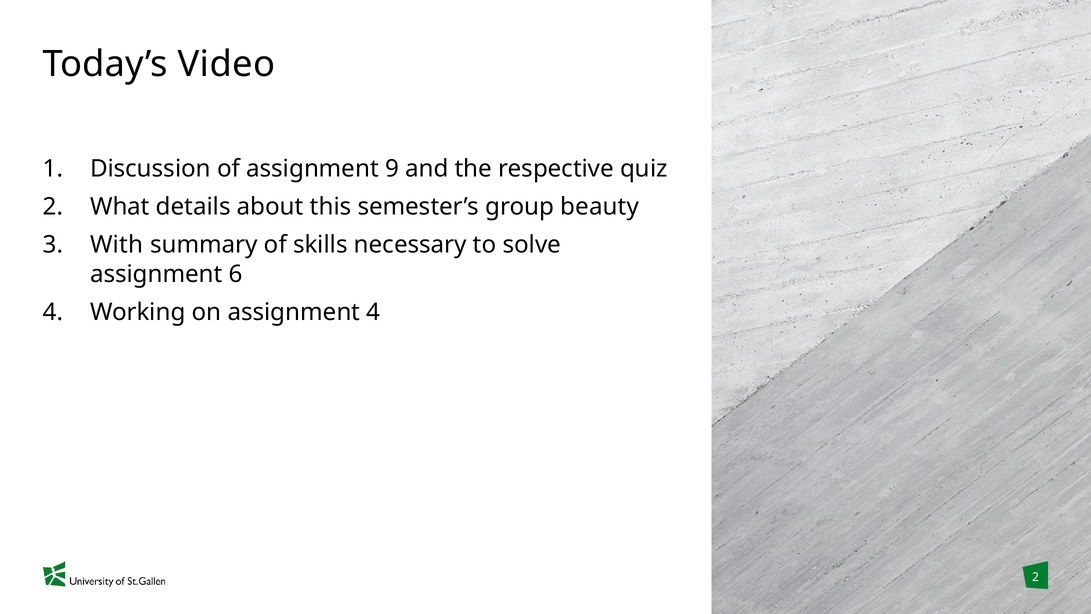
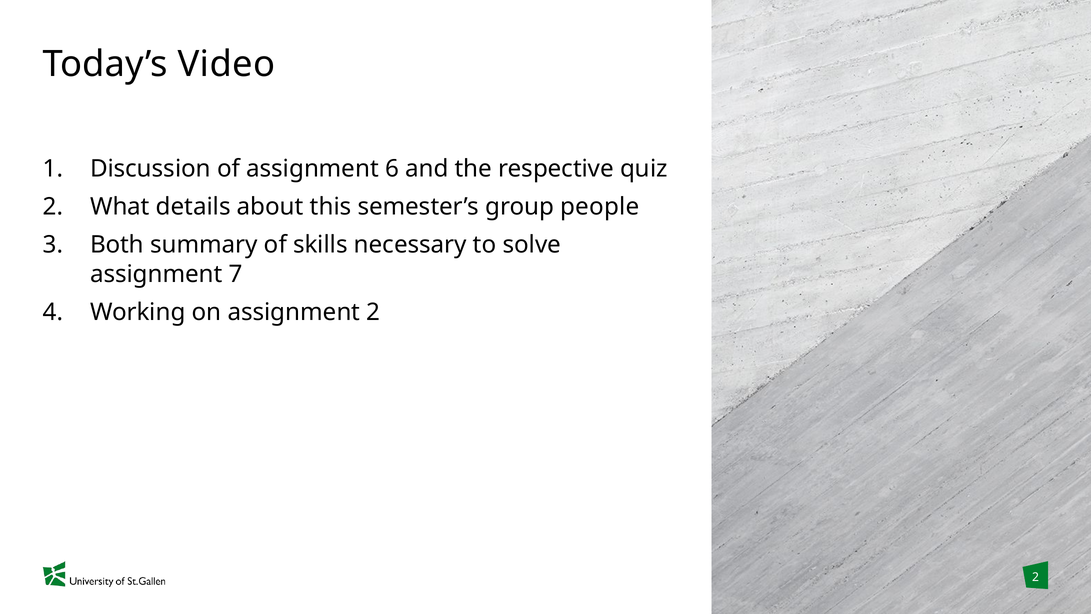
9: 9 -> 6 (392, 168)
beauty: beauty -> people (600, 207)
With: With -> Both (117, 245)
6: 6 -> 7 (236, 274)
assignment 4: 4 -> 2 (373, 312)
